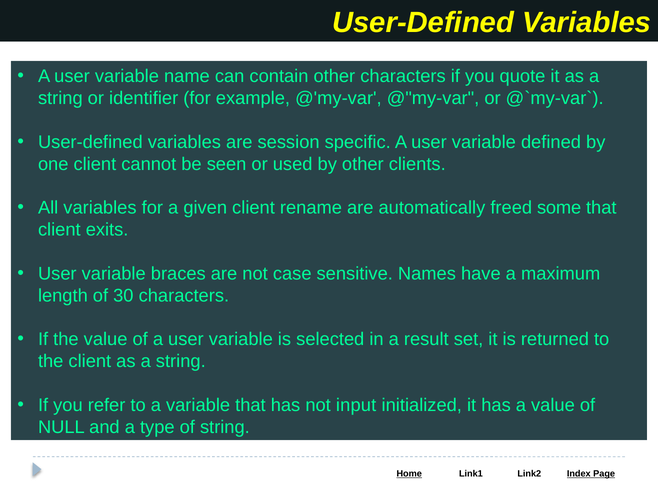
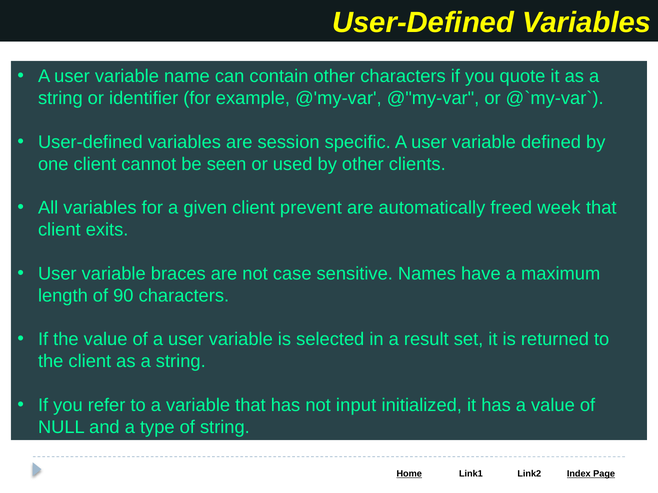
rename: rename -> prevent (311, 208)
some: some -> week (559, 208)
30: 30 -> 90 (123, 296)
